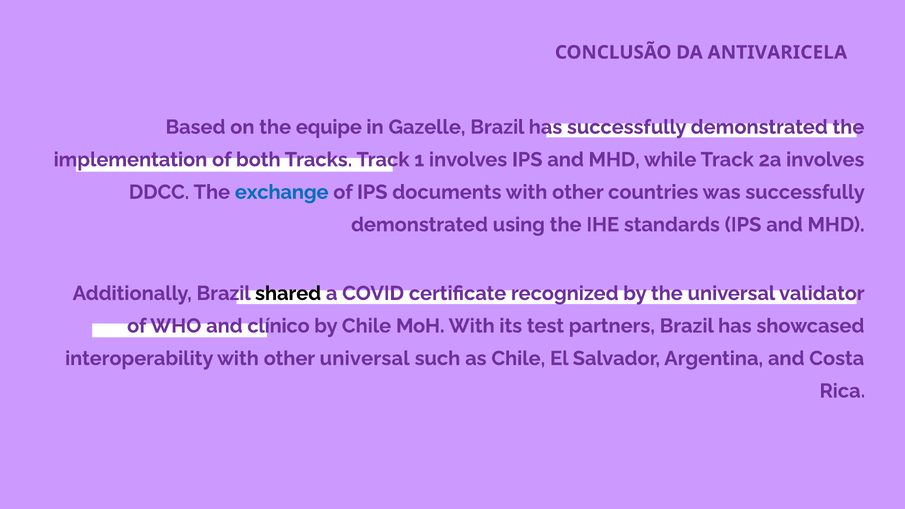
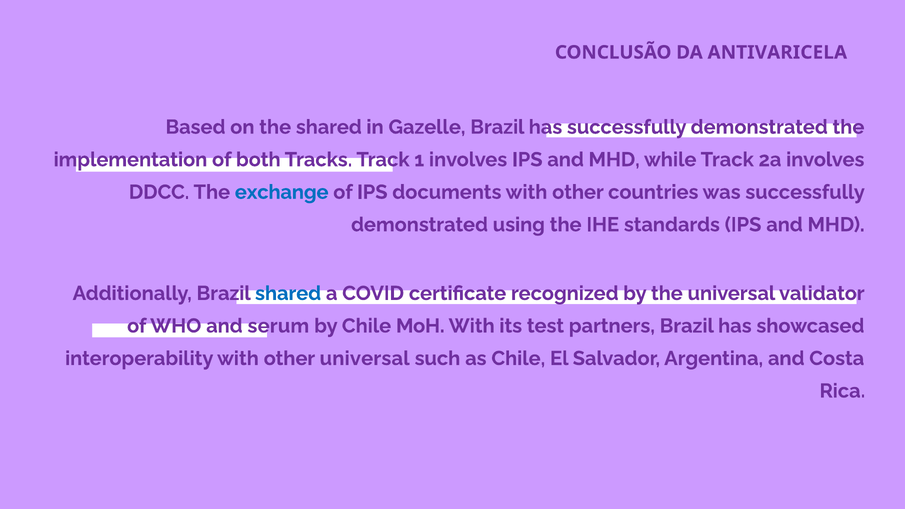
the equipe: equipe -> shared (329, 127)
shared colour: black -> blue (288, 293)
clínico: clínico -> serum (278, 326)
